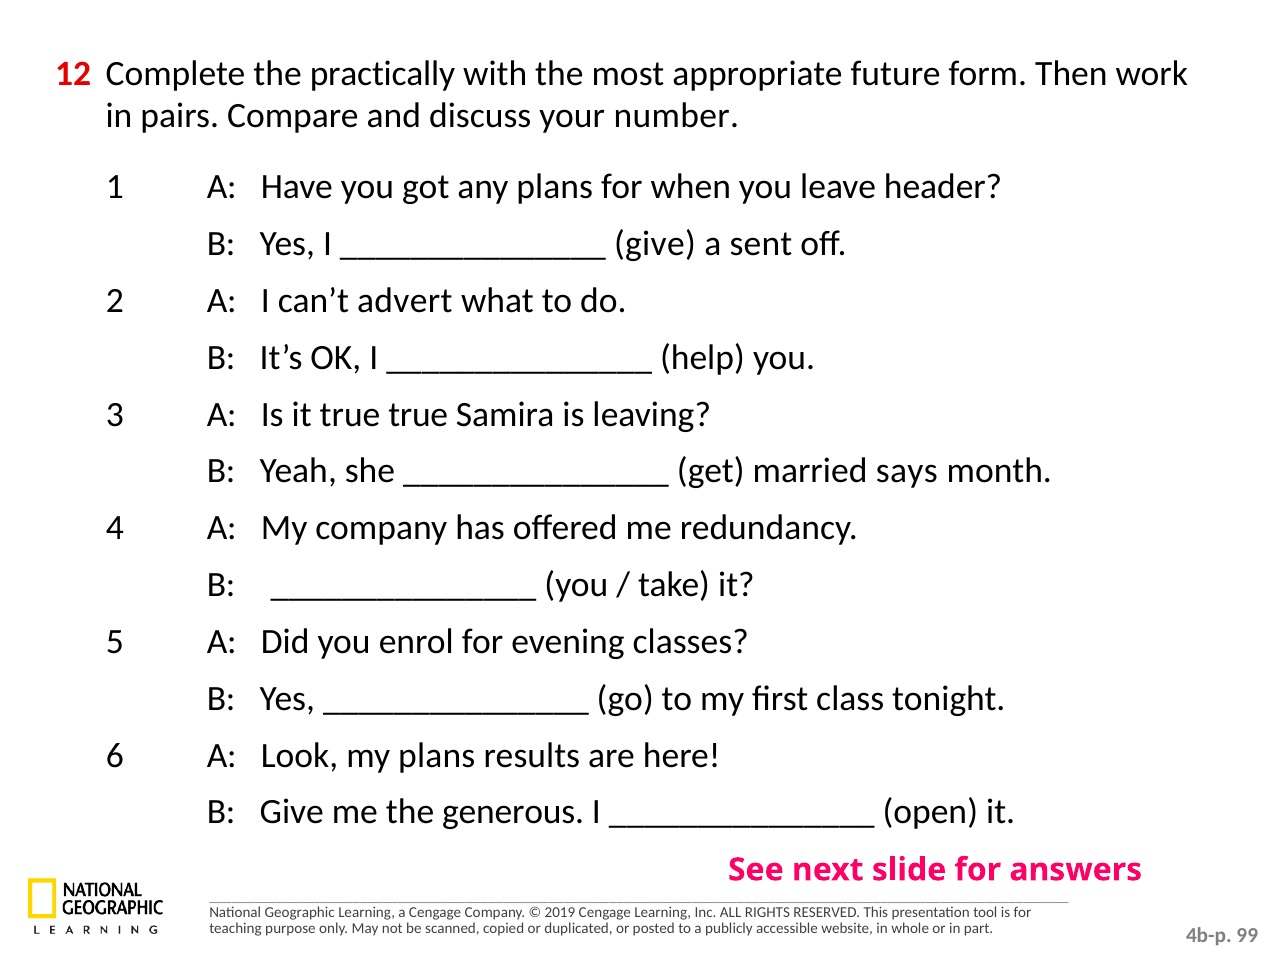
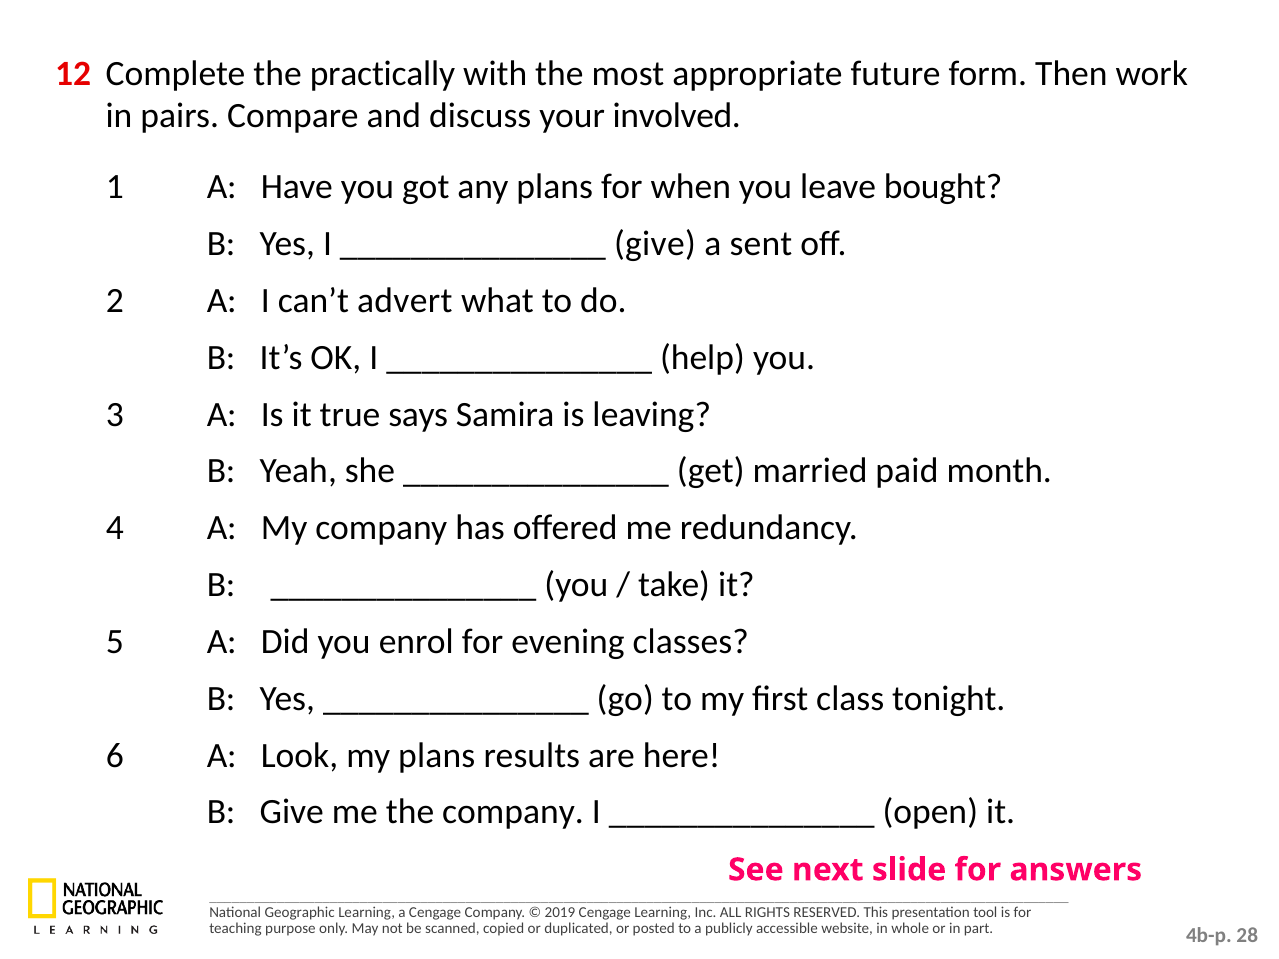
number: number -> involved (677, 116)
header: header -> bought (943, 187)
true true: true -> says (418, 415)
says: says -> paid (907, 471)
the generous: generous -> company (513, 812)
99: 99 -> 28 (1247, 936)
